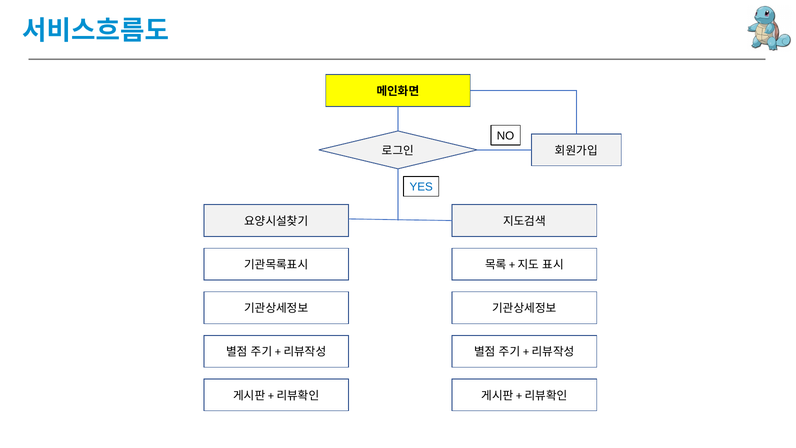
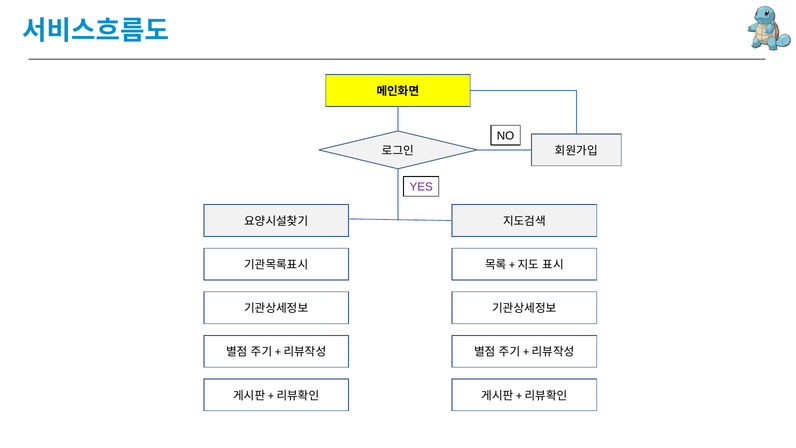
YES colour: blue -> purple (421, 187)
